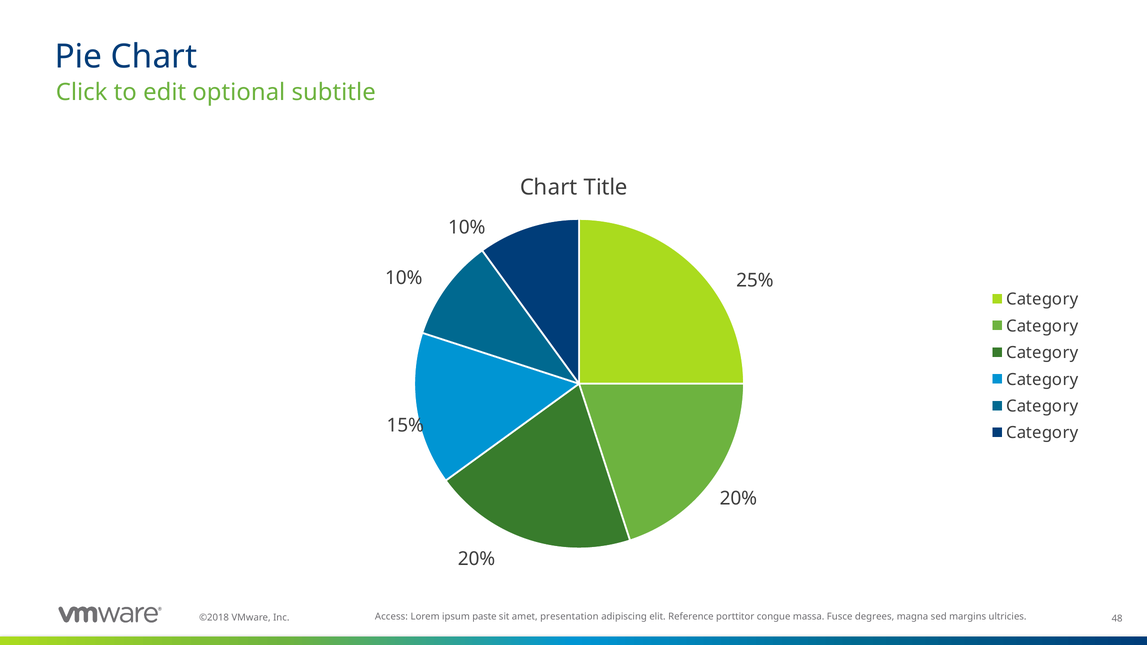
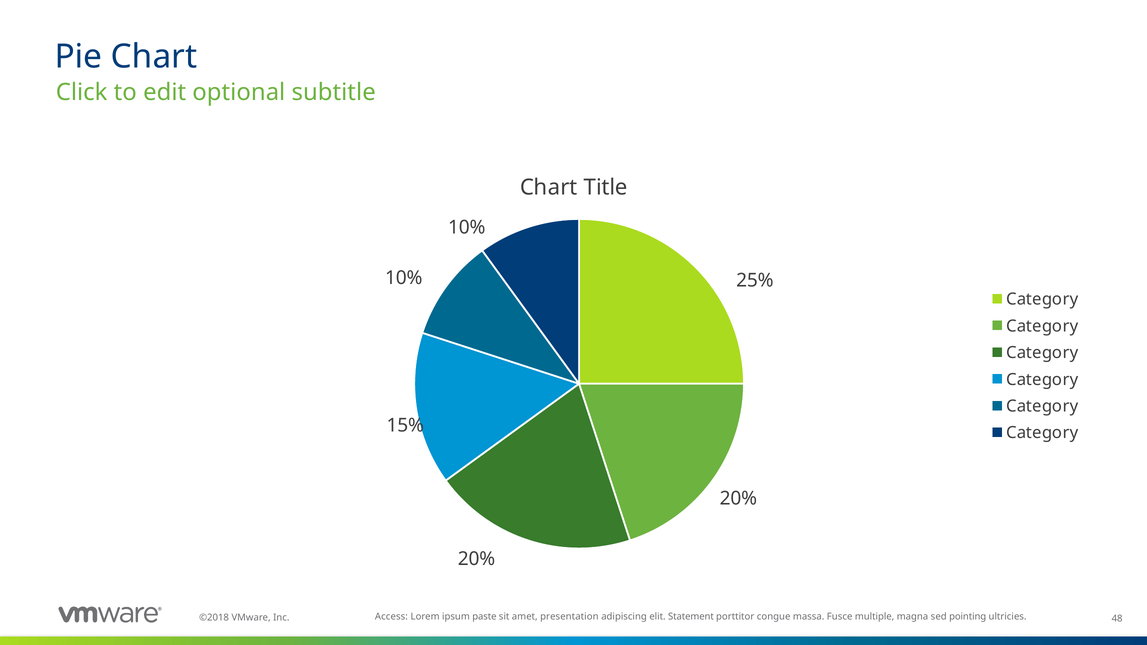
Reference: Reference -> Statement (691, 617)
degrees: degrees -> multiple (875, 617)
margins: margins -> pointing (968, 617)
